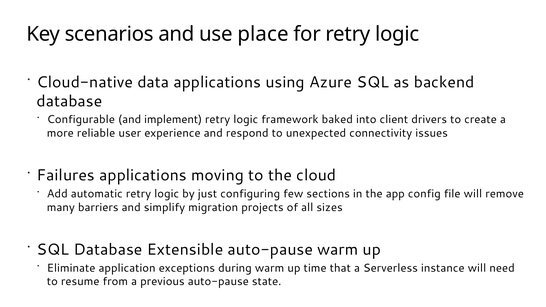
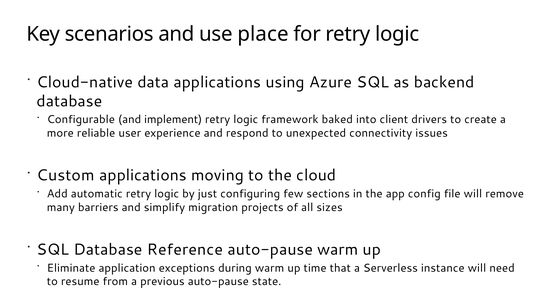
Failures: Failures -> Custom (66, 175)
Extensible: Extensible -> Reference (185, 250)
